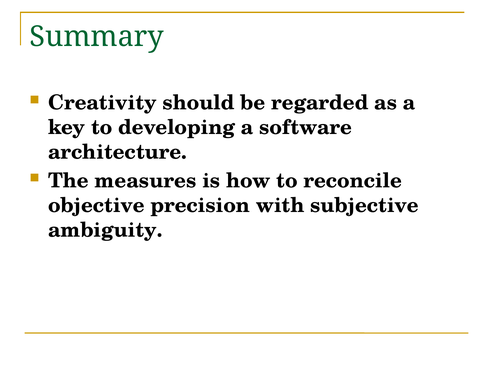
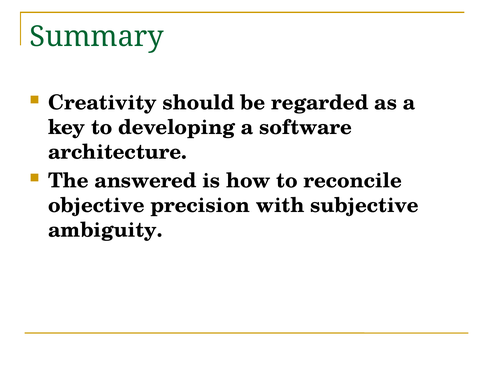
measures: measures -> answered (146, 181)
